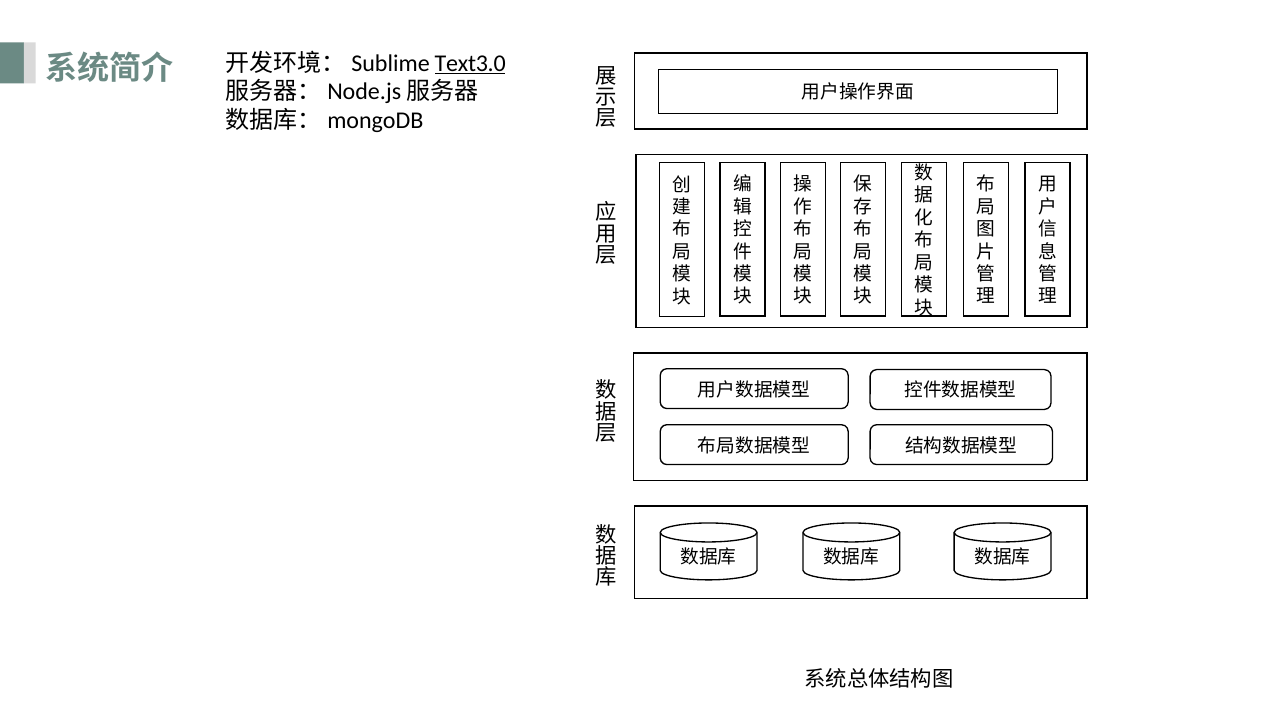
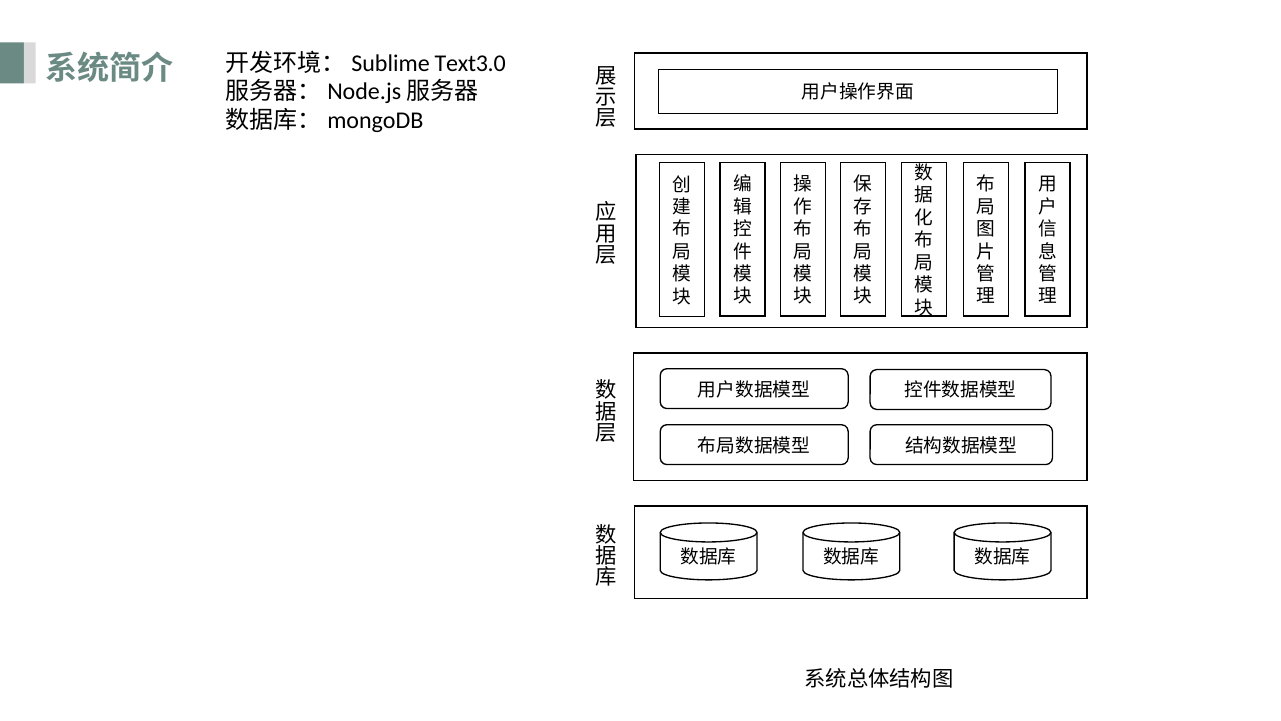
Text3.0 underline: present -> none (470, 63)
